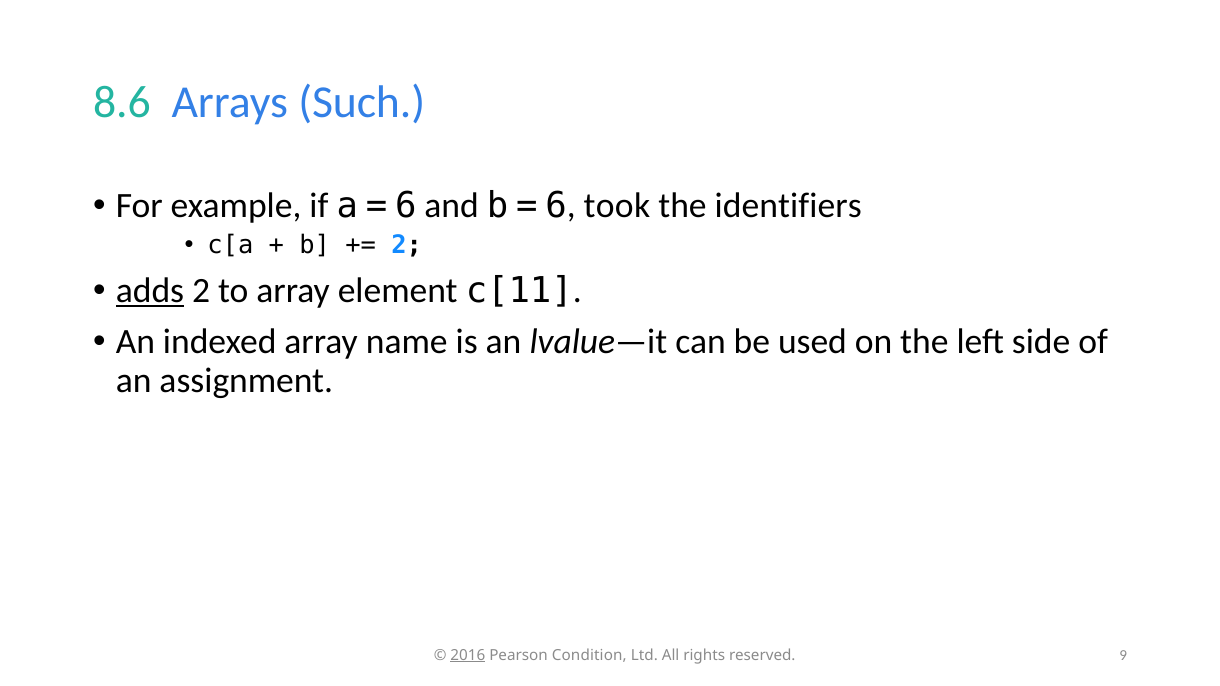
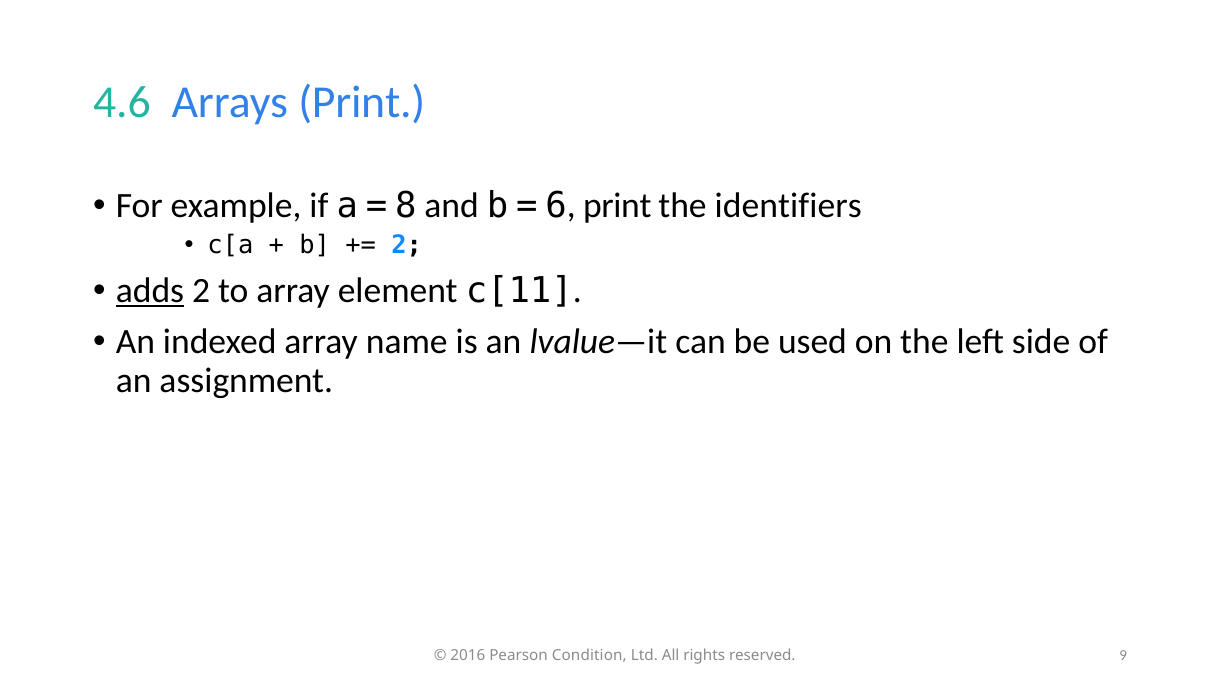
8.6: 8.6 -> 4.6 (122, 103)
Arrays Such: Such -> Print (362, 103)
6: 6 -> 8 (406, 206)
6 took: took -> print (617, 206)
2016 underline: present -> none (468, 655)
